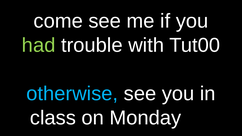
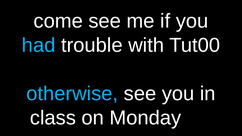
had colour: light green -> light blue (39, 45)
